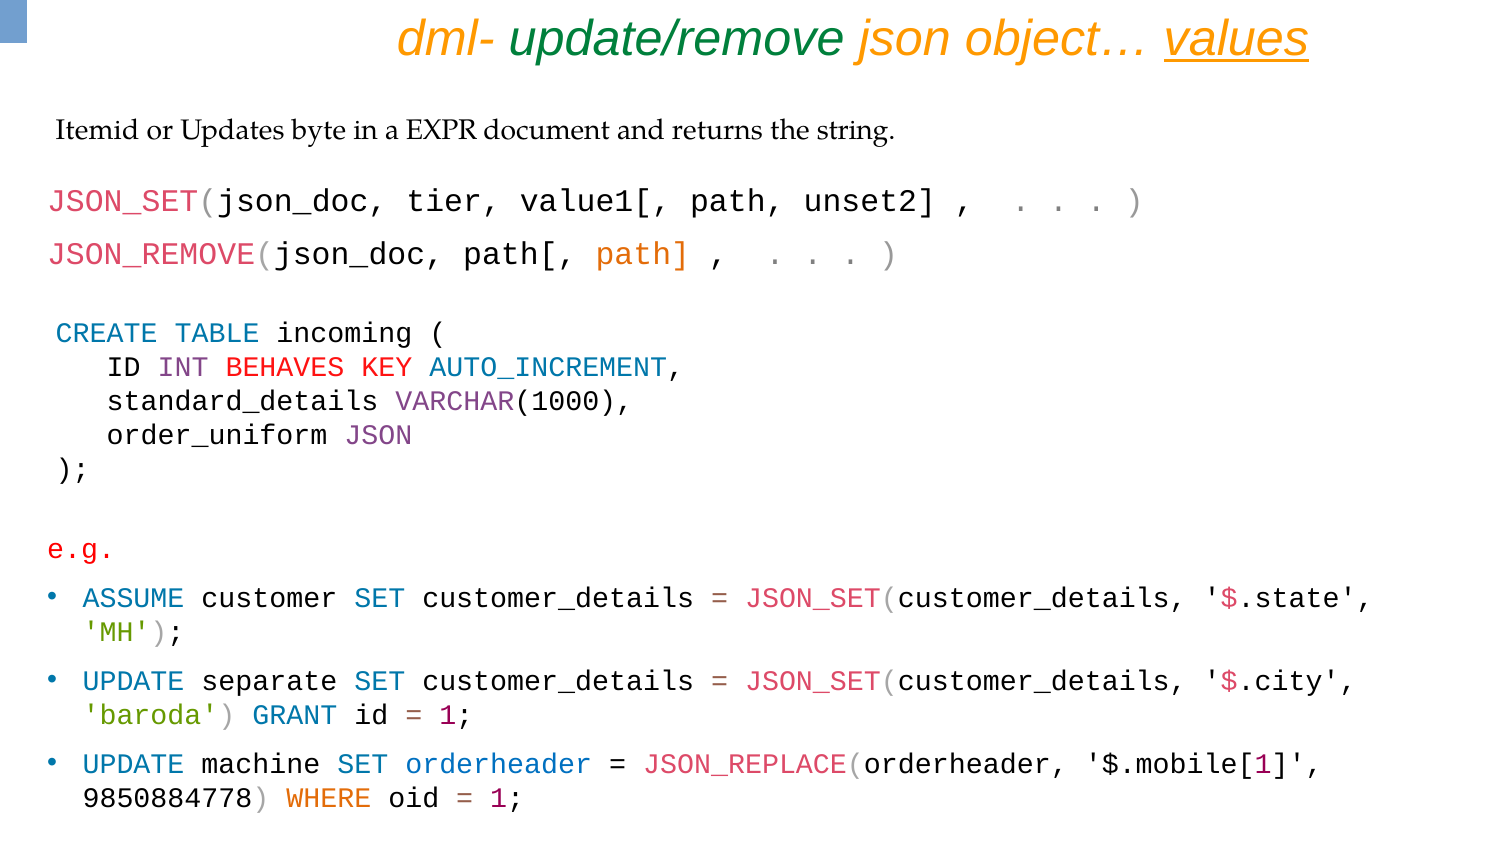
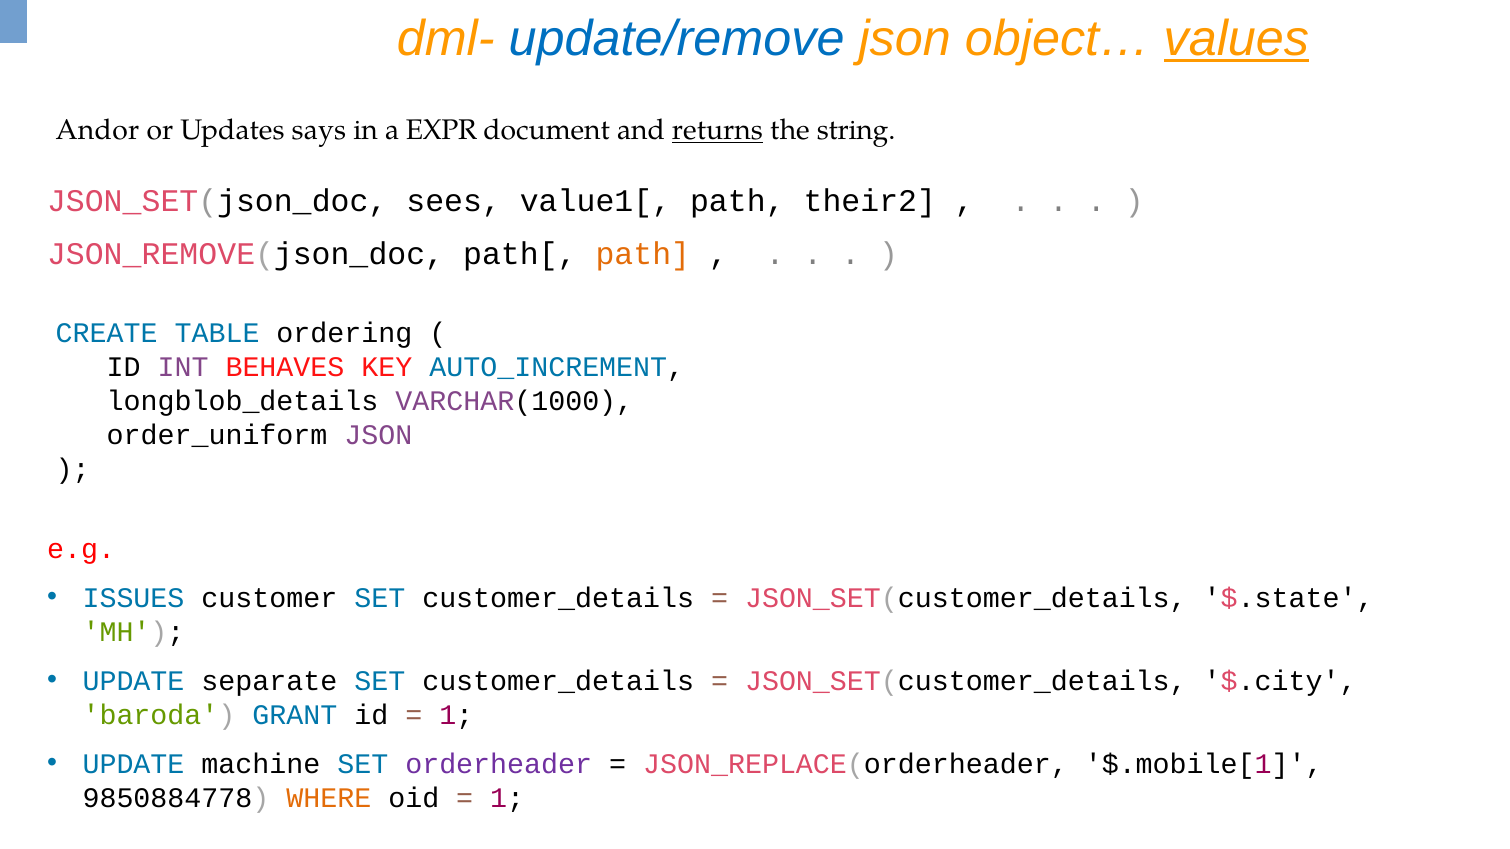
update/remove colour: green -> blue (677, 39)
Itemid: Itemid -> Andor (97, 130)
byte: byte -> says (319, 130)
returns underline: none -> present (717, 130)
tier: tier -> sees (454, 202)
unset2: unset2 -> their2 (870, 202)
incoming: incoming -> ordering (344, 333)
standard_details: standard_details -> longblob_details (243, 401)
ASSUME: ASSUME -> ISSUES (133, 598)
orderheader colour: blue -> purple (499, 764)
